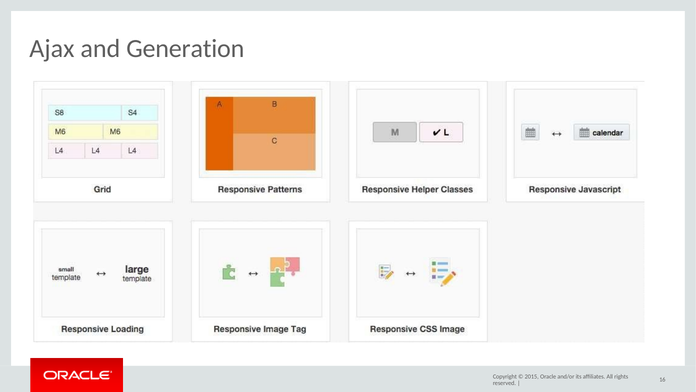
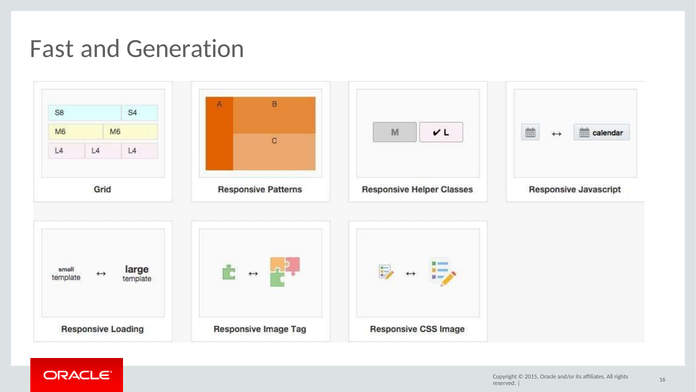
Ajax: Ajax -> Fast (52, 49)
